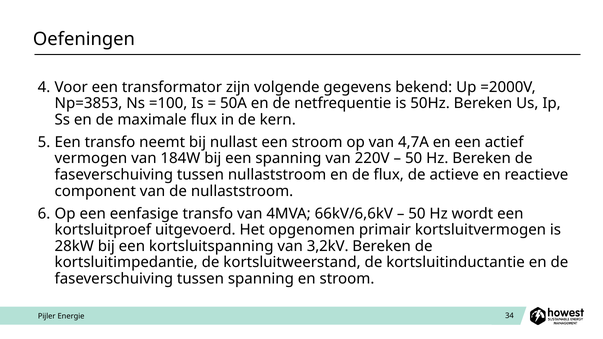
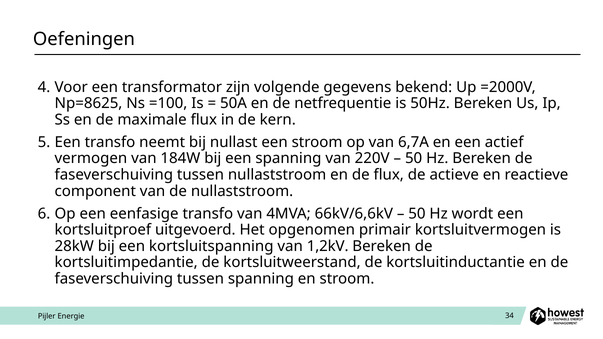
Np=3853: Np=3853 -> Np=8625 (89, 103)
4,7A: 4,7A -> 6,7A (413, 142)
3,2kV: 3,2kV -> 1,2kV (328, 246)
